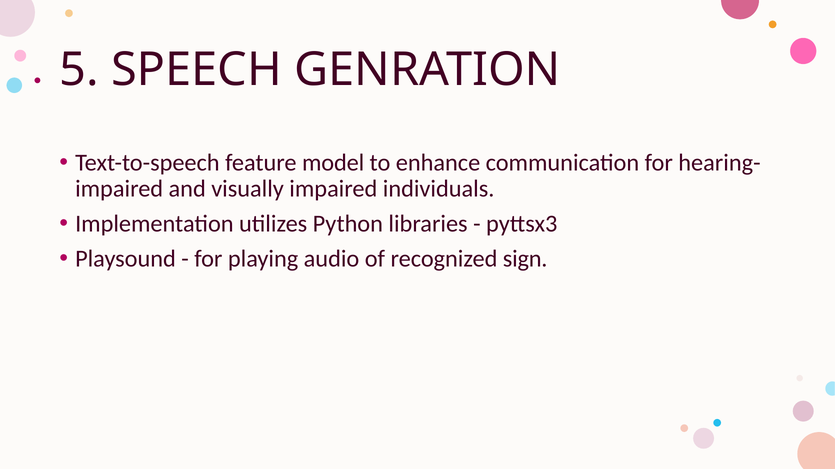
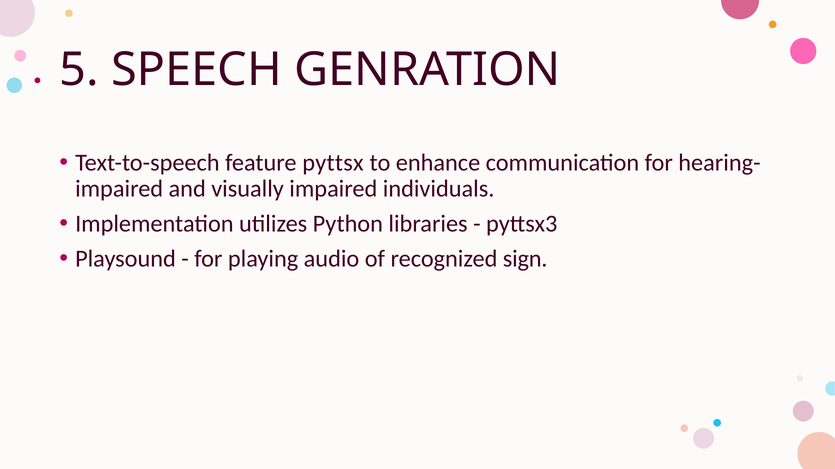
model: model -> pyttsx (333, 163)
